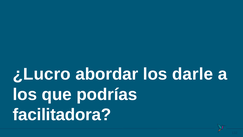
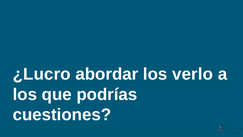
darle: darle -> verlo (193, 74)
facilitadora: facilitadora -> cuestiones (62, 115)
